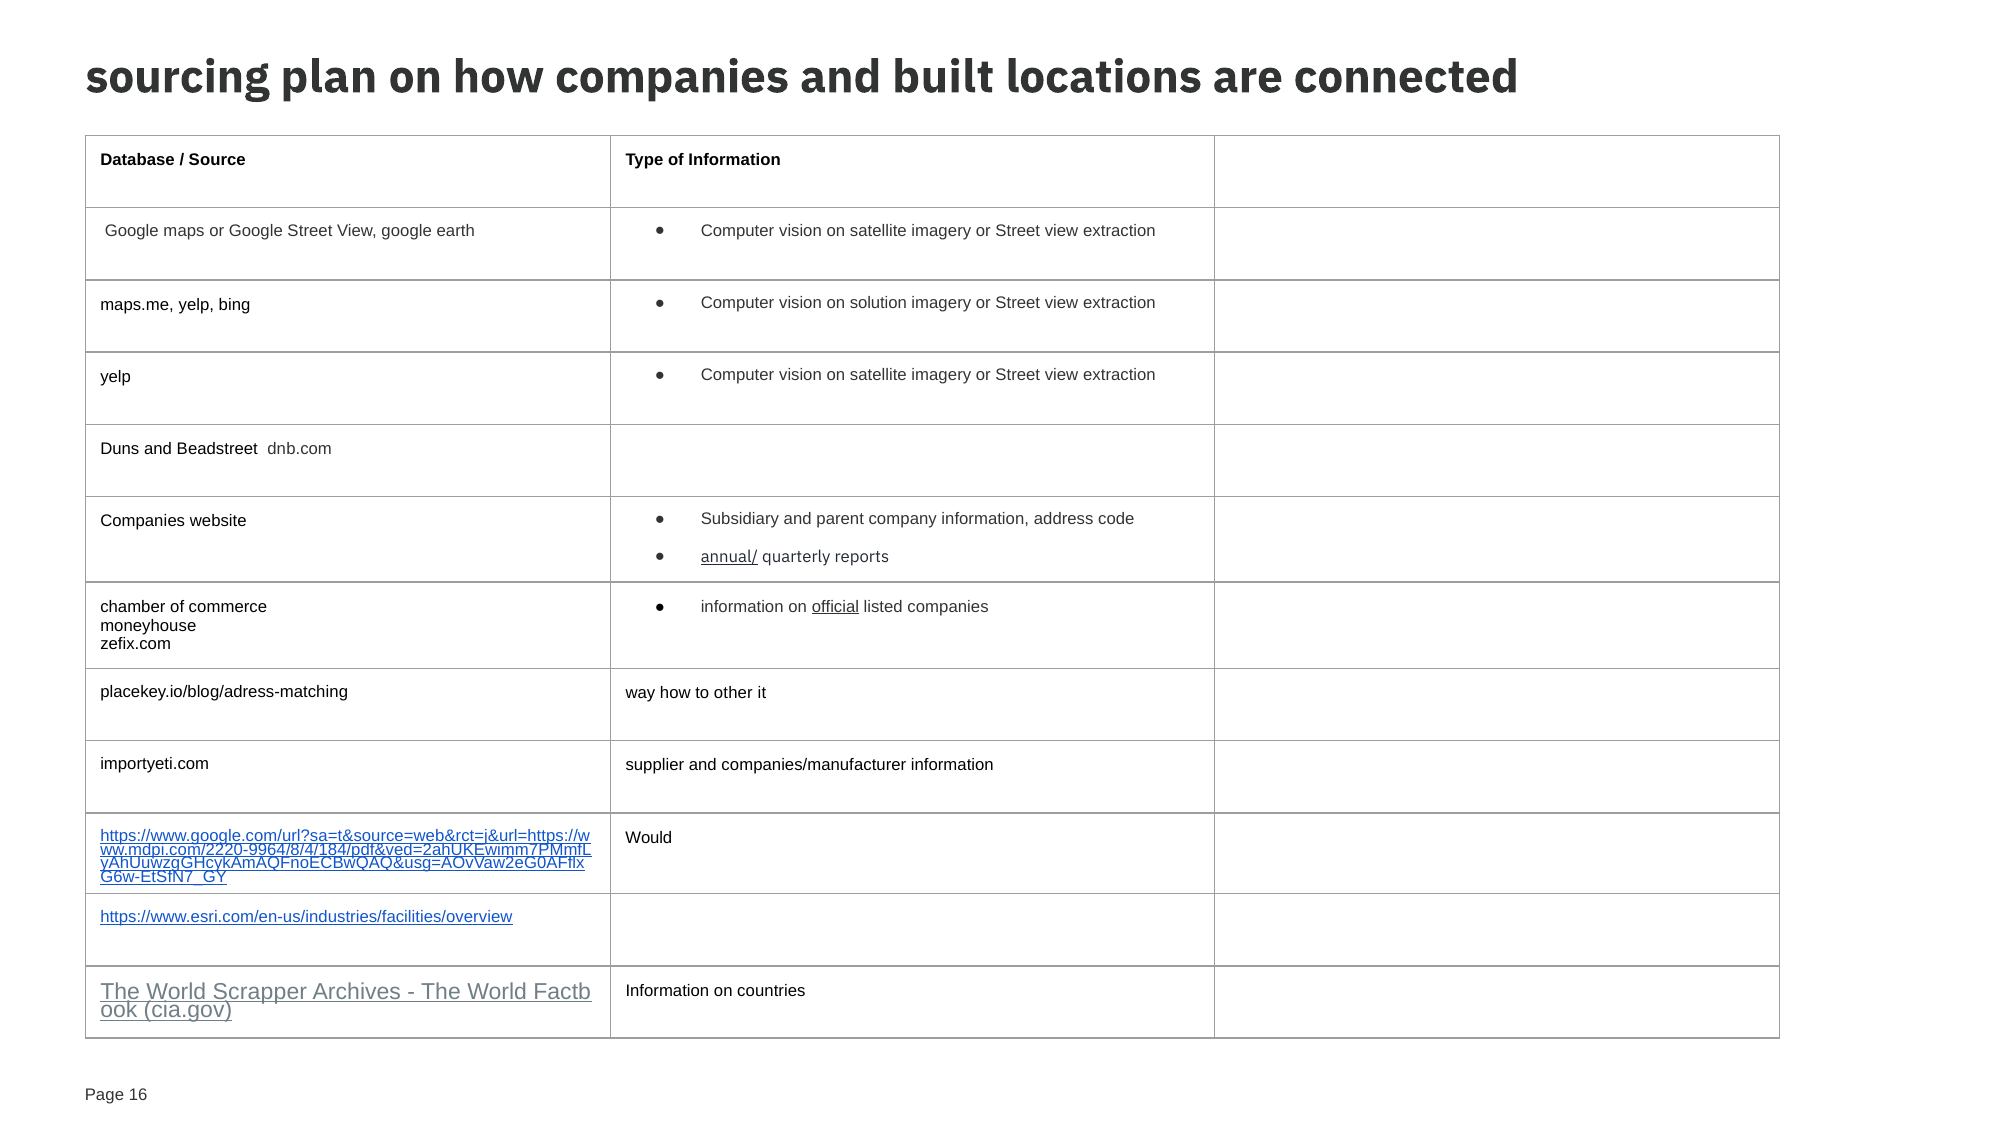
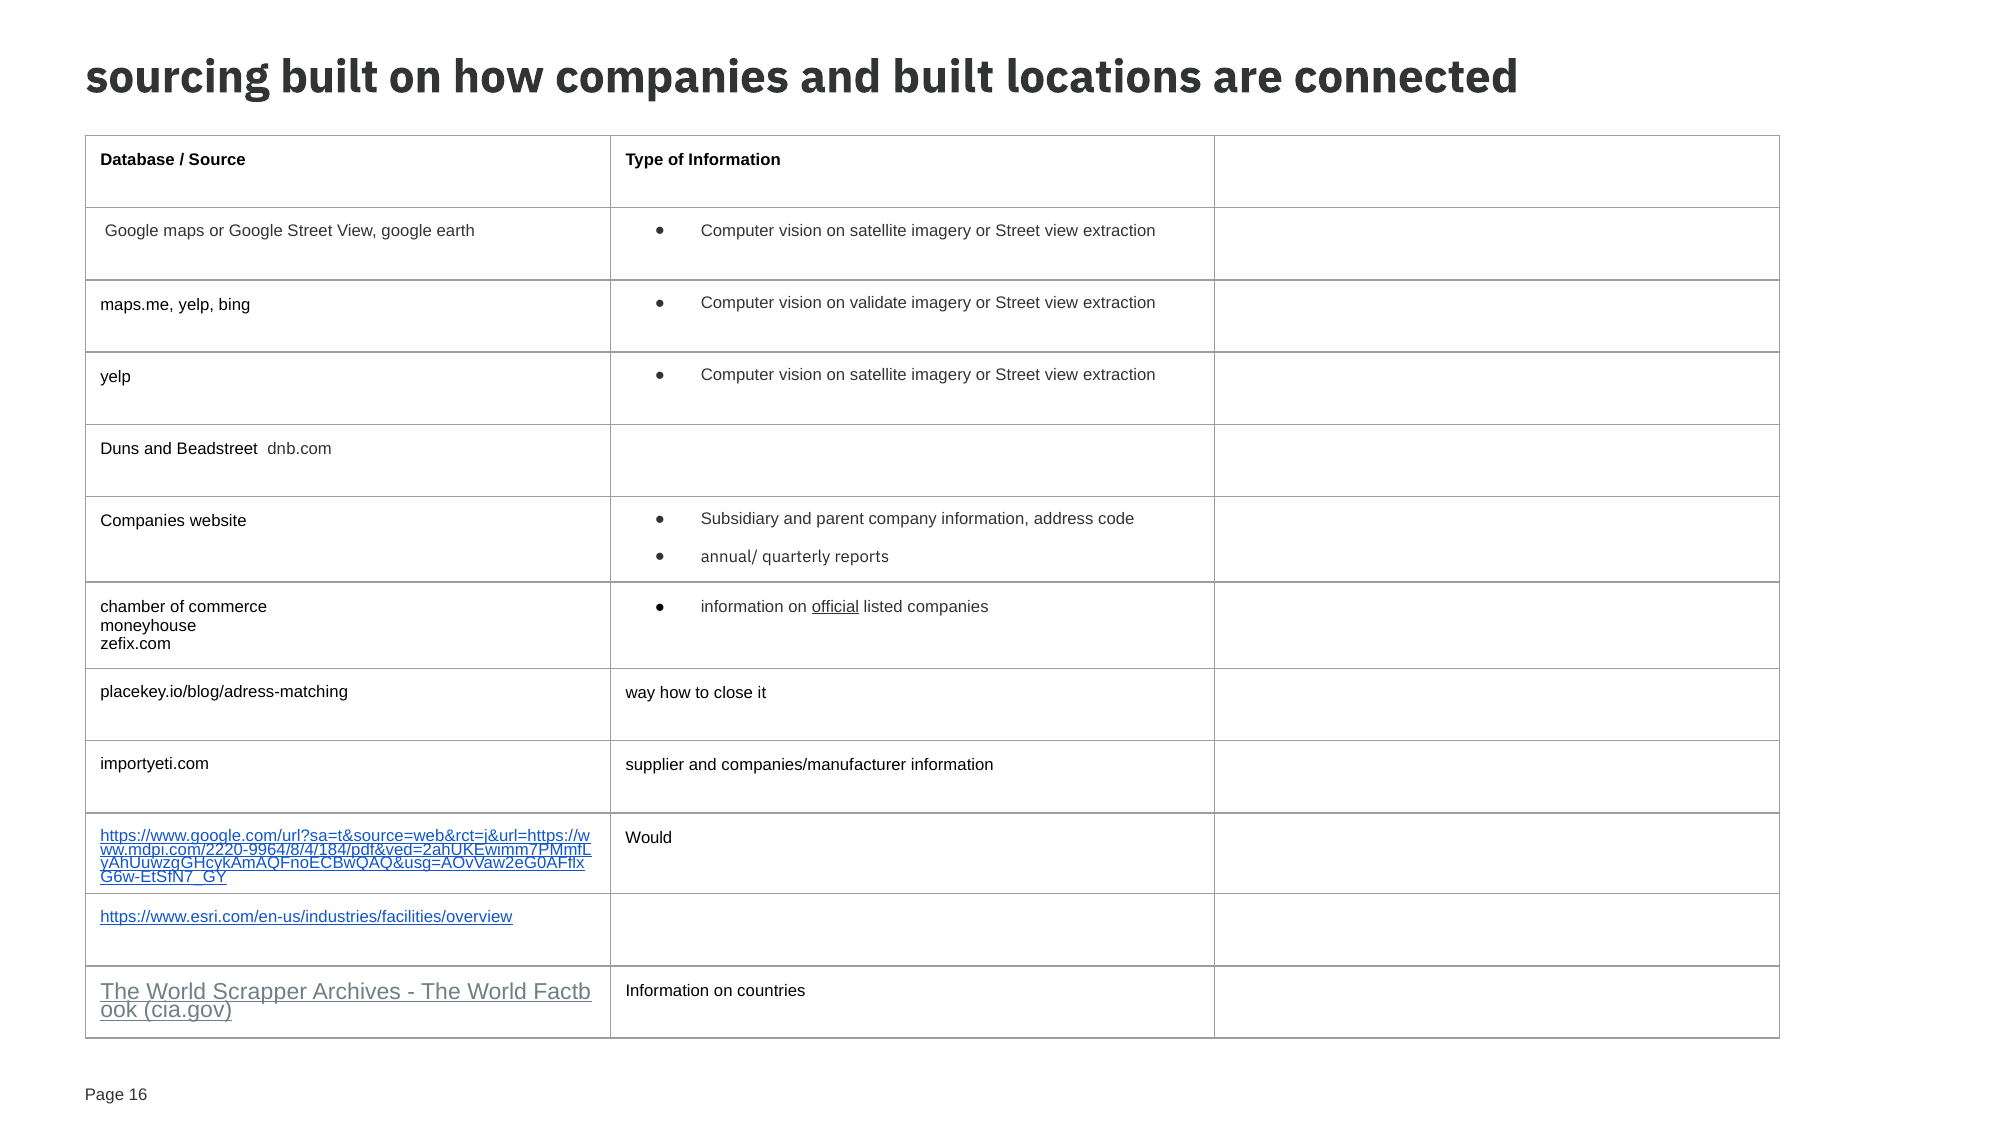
sourcing plan: plan -> built (329, 77)
solution: solution -> validate (878, 303)
annual/ underline: present -> none (729, 557)
other: other -> close (733, 694)
